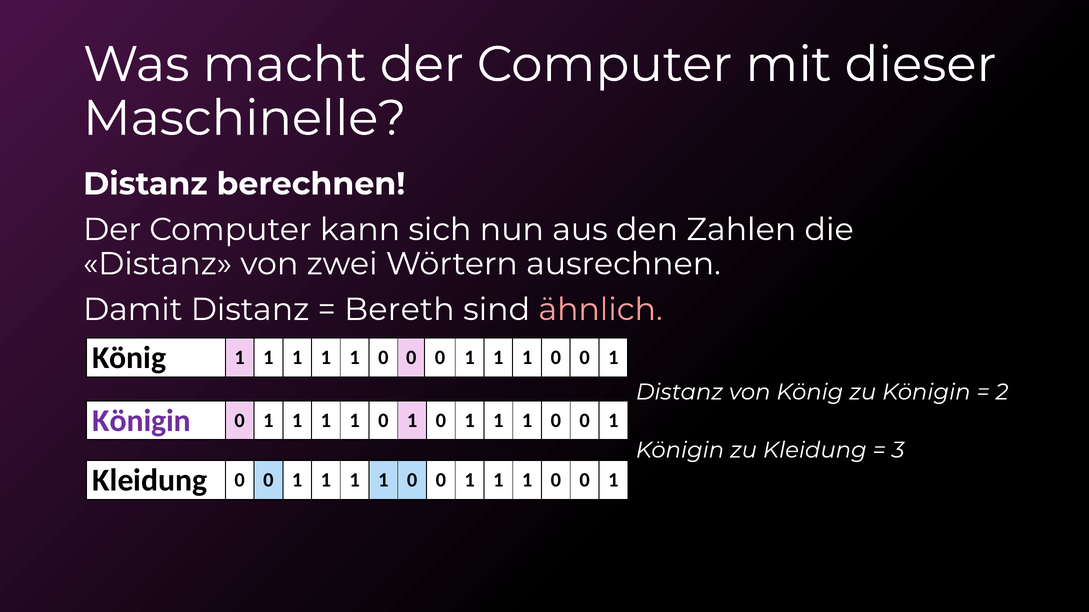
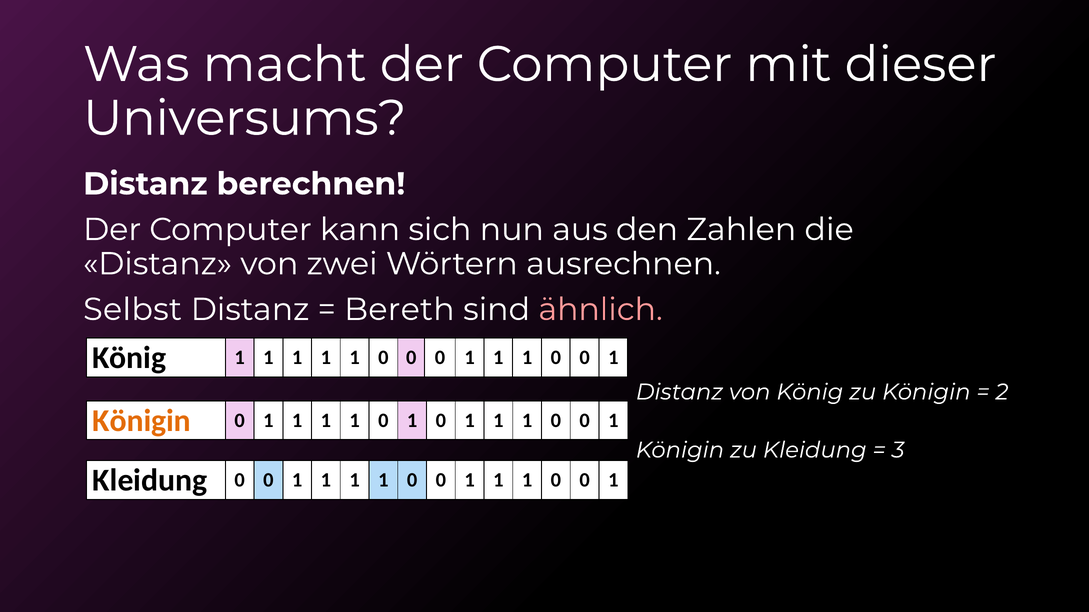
Maschinelle: Maschinelle -> Universums (245, 118)
Damit: Damit -> Selbst (133, 310)
Königin colour: purple -> orange (142, 421)
